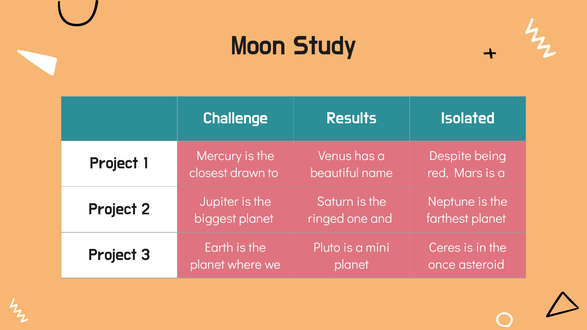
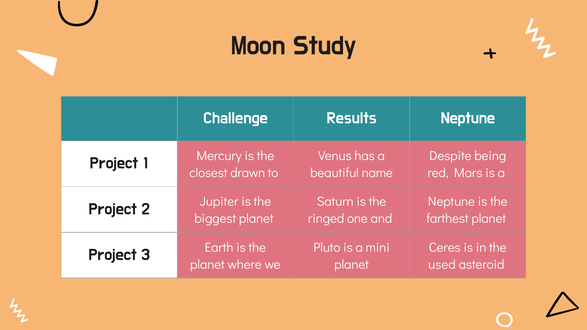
Results Isolated: Isolated -> Neptune (468, 118)
once: once -> used (442, 265)
